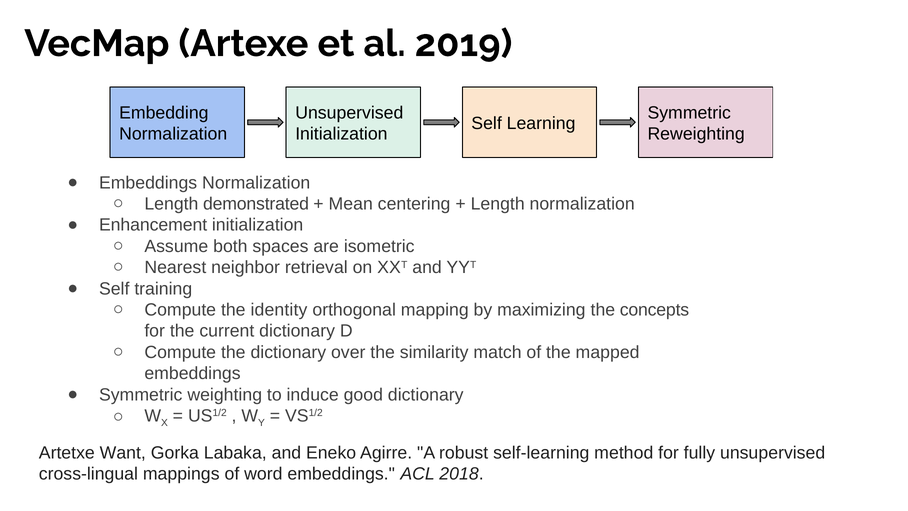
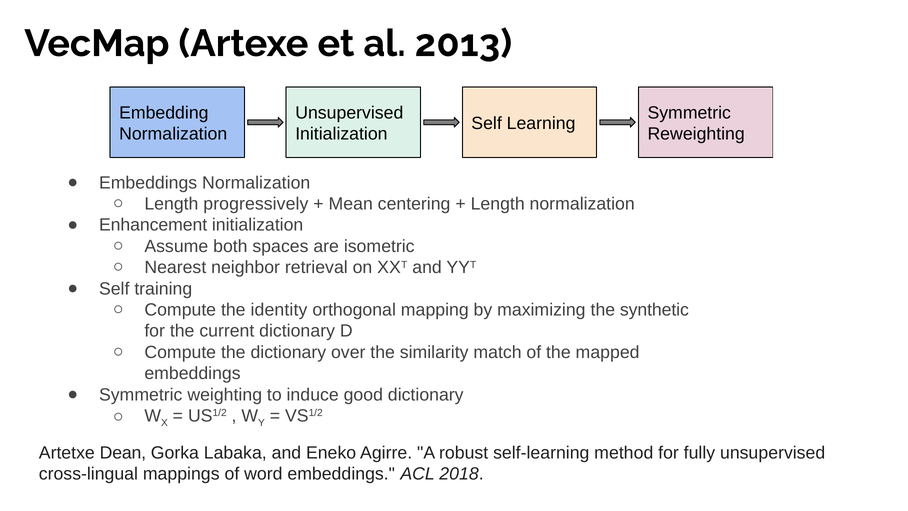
2019: 2019 -> 2013 (463, 44)
demonstrated: demonstrated -> progressively (256, 204)
concepts: concepts -> synthetic (654, 310)
Want: Want -> Dean (123, 453)
